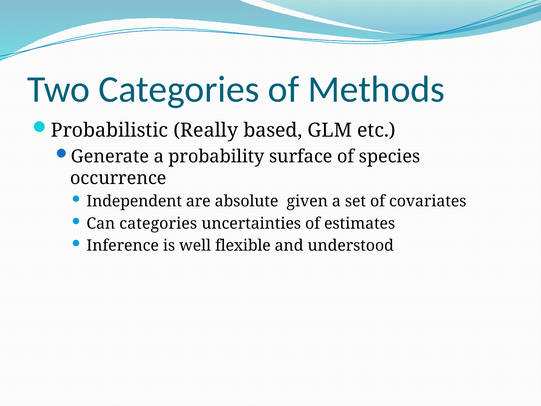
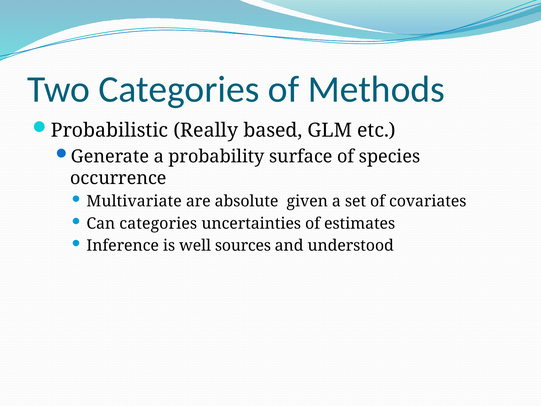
Independent: Independent -> Multivariate (134, 201)
flexible: flexible -> sources (243, 245)
